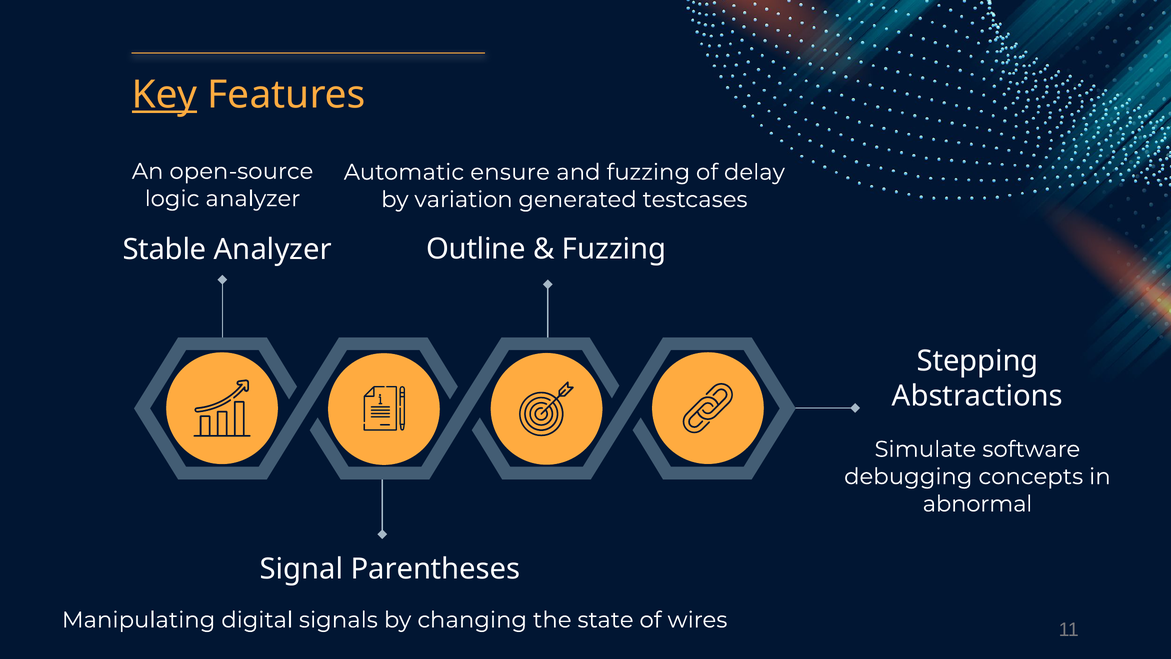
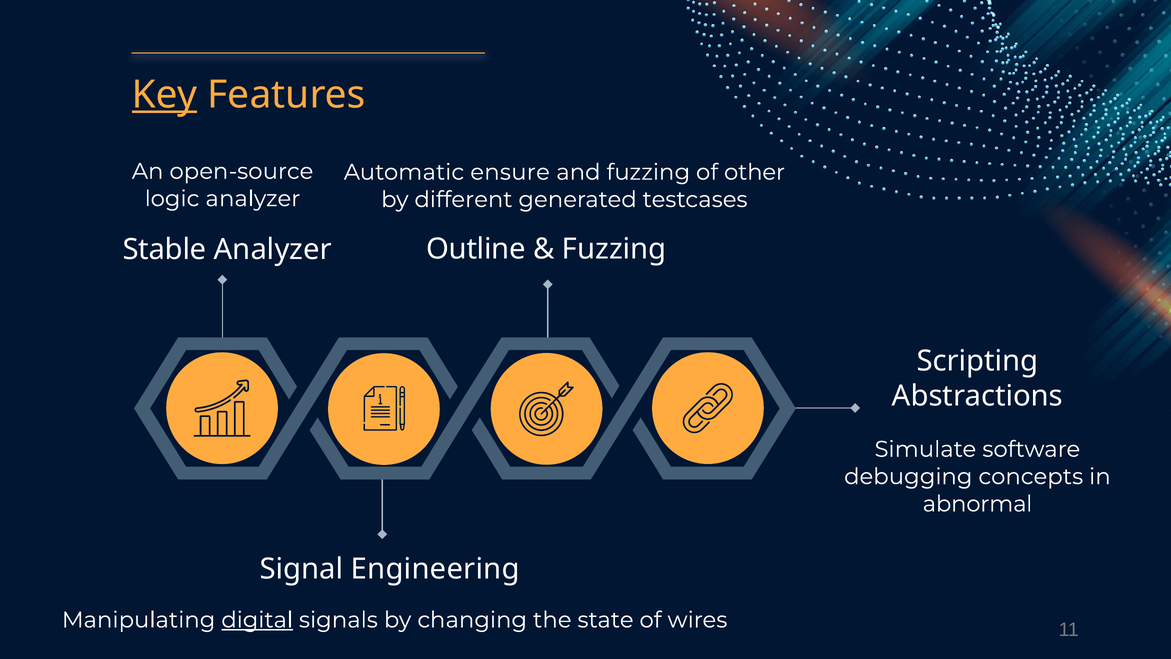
delay: delay -> other (755, 172)
variation: variation -> different (463, 199)
Stepping: Stepping -> Scripting (978, 361)
Parentheses: Parentheses -> Engineering (435, 569)
digital underline: none -> present (257, 620)
